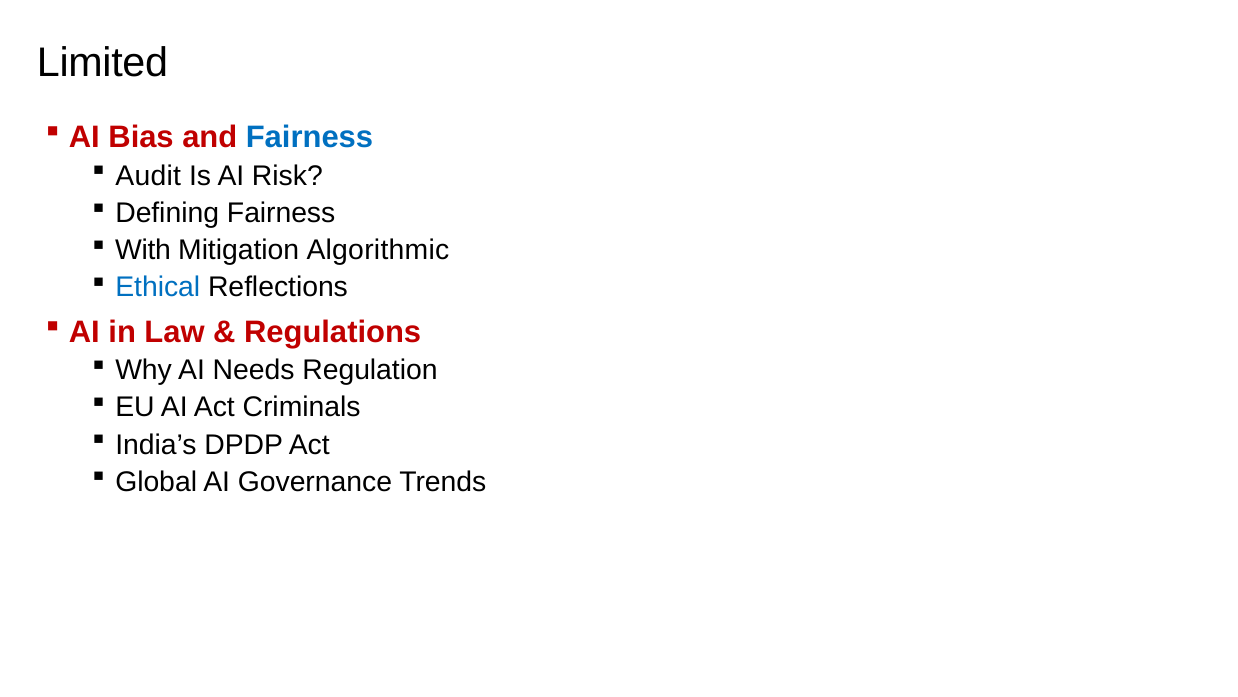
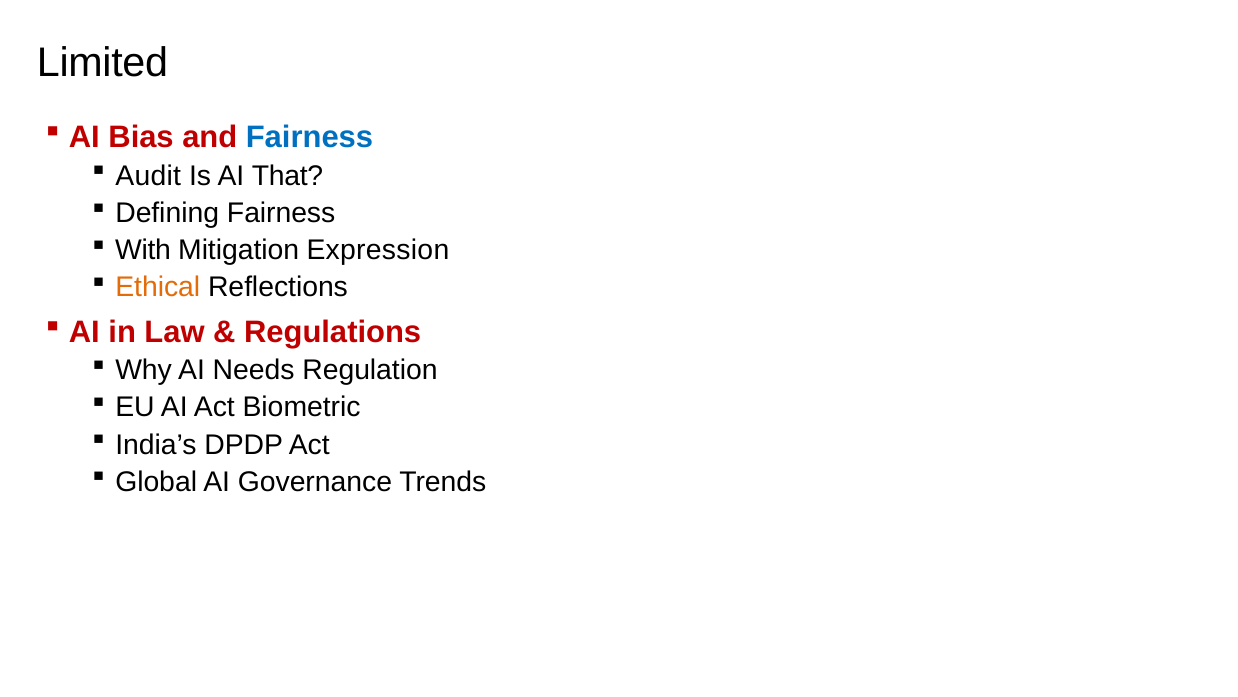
Risk: Risk -> That (288, 176)
Algorithmic: Algorithmic -> Expression (378, 250)
Ethical colour: blue -> orange (158, 287)
Criminals: Criminals -> Biometric (302, 407)
